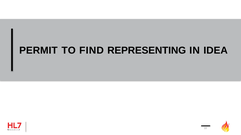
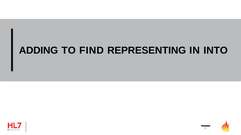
PERMIT: PERMIT -> ADDING (39, 51)
IDEA: IDEA -> INTO (216, 51)
